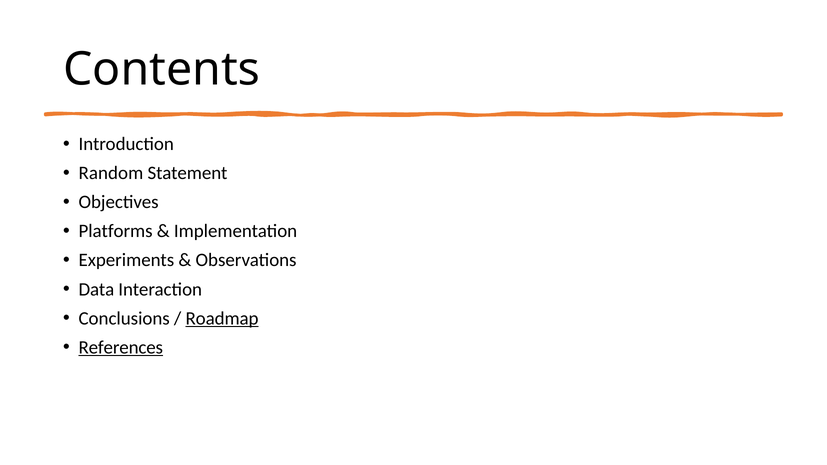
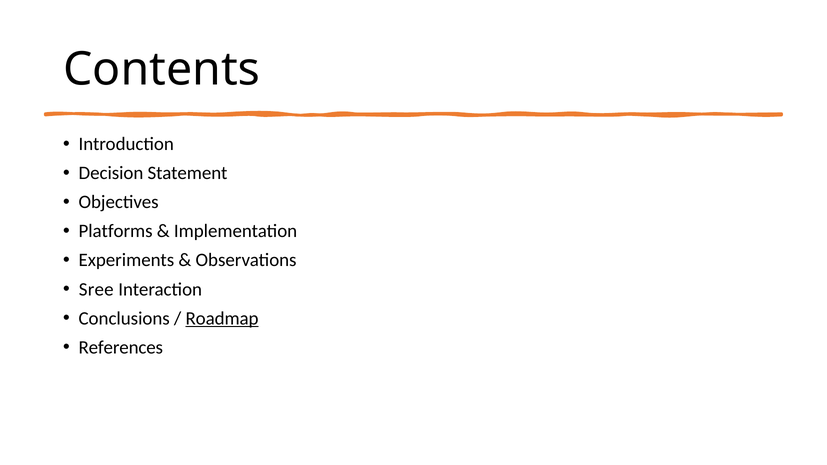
Random: Random -> Decision (111, 173)
Data: Data -> Sree (96, 289)
References underline: present -> none (121, 347)
